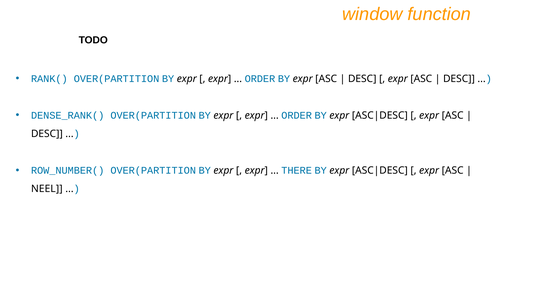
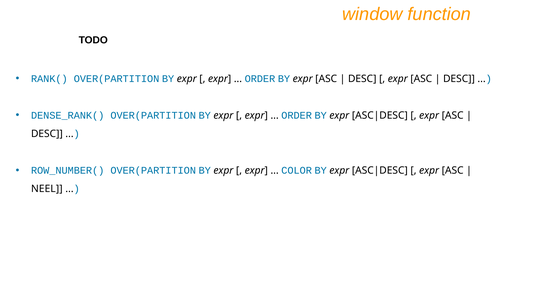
THERE: THERE -> COLOR (297, 170)
